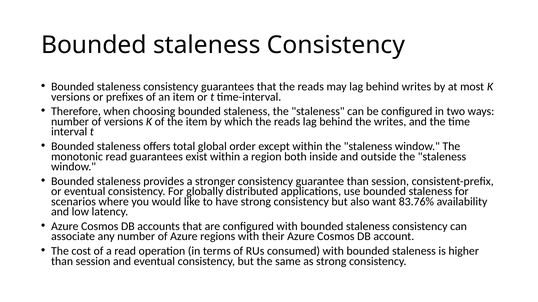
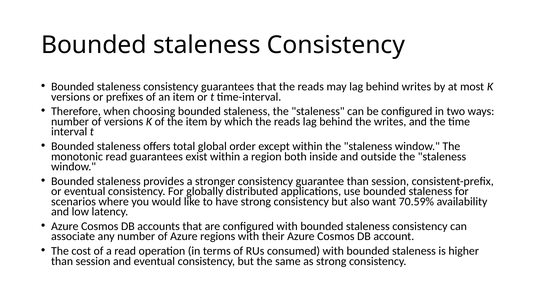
83.76%: 83.76% -> 70.59% (416, 202)
